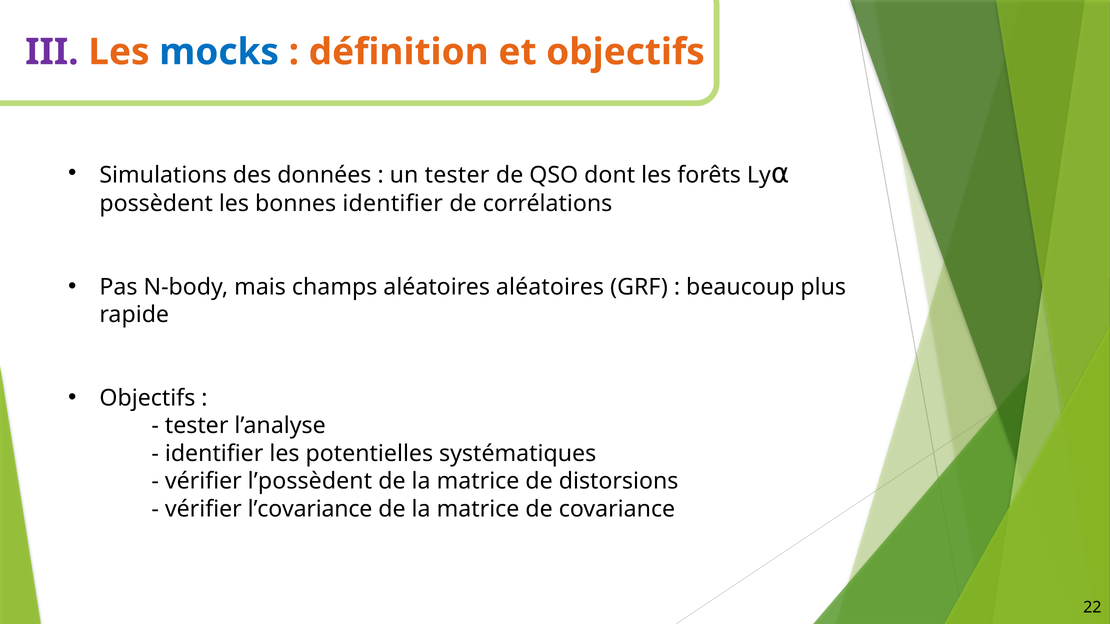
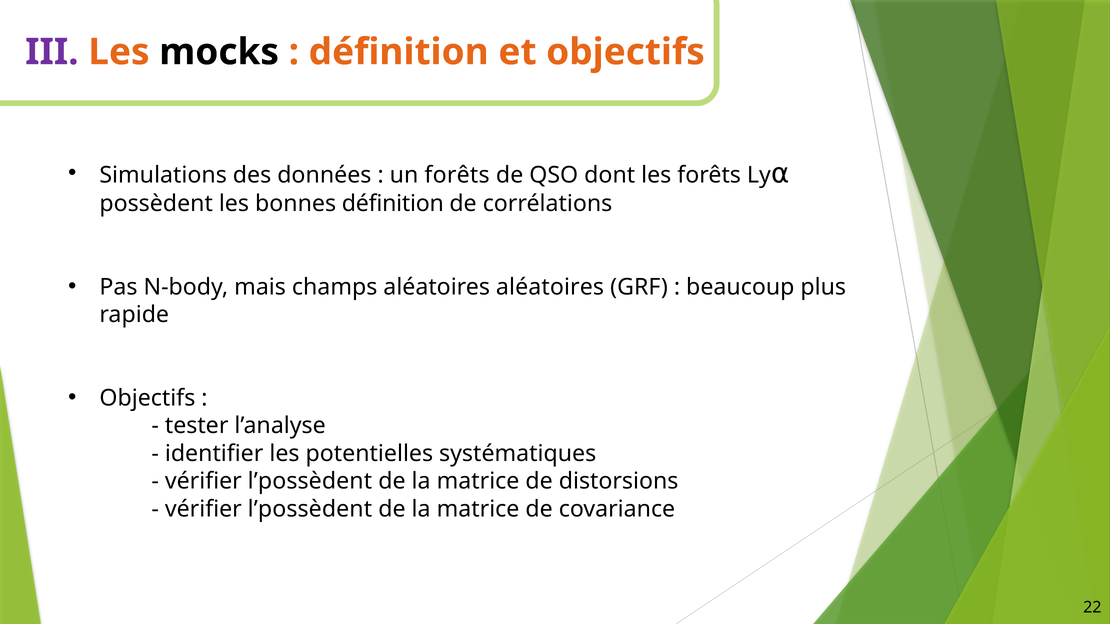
mocks colour: blue -> black (219, 52)
un tester: tester -> forêts (457, 175)
bonnes identifier: identifier -> définition (393, 204)
l’covariance: l’covariance -> l’possèdent (310, 509)
